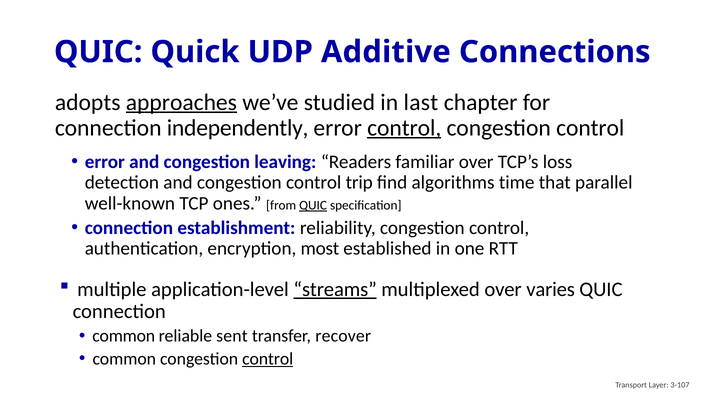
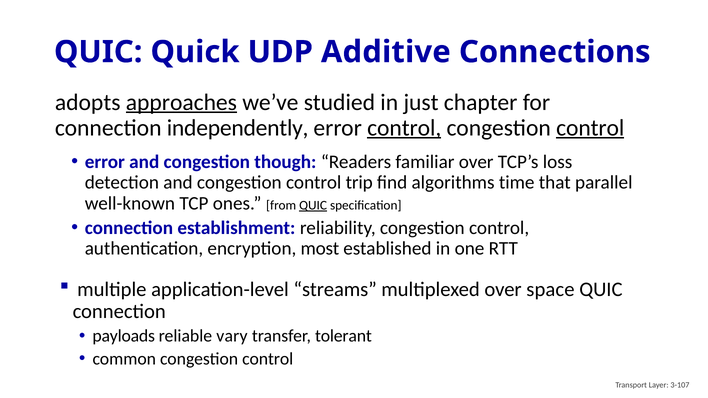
last: last -> just (421, 102)
control underline: none -> present (590, 128)
leaving: leaving -> though (285, 162)
streams underline: present -> none (335, 290)
varies: varies -> space (550, 290)
common: common -> payloads (124, 336)
sent: sent -> vary (232, 336)
recover: recover -> tolerant (343, 336)
control underline: present -> none (268, 359)
